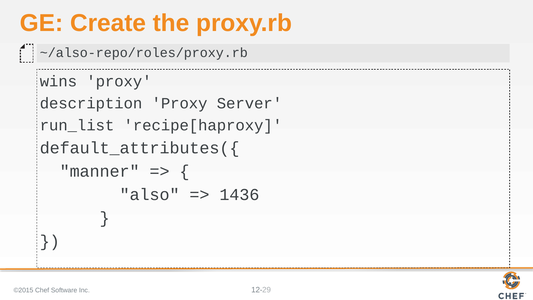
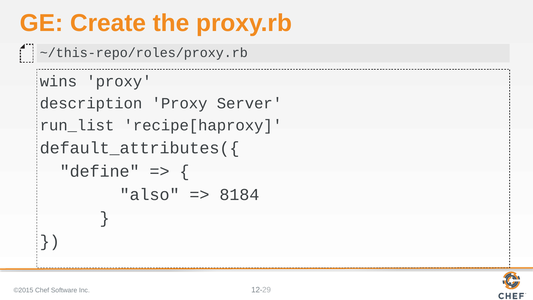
~/also-repo/roles/proxy.rb: ~/also-repo/roles/proxy.rb -> ~/this-repo/roles/proxy.rb (144, 53)
manner: manner -> define (100, 171)
1436: 1436 -> 8184 (239, 195)
